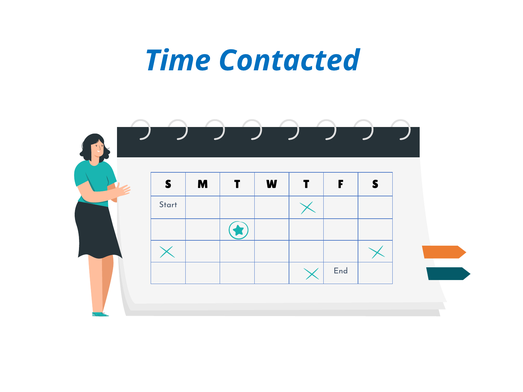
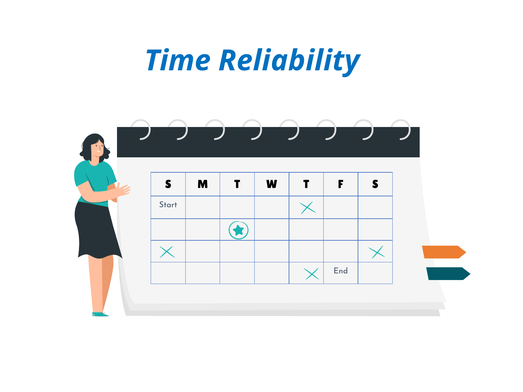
Contacted: Contacted -> Reliability (289, 61)
